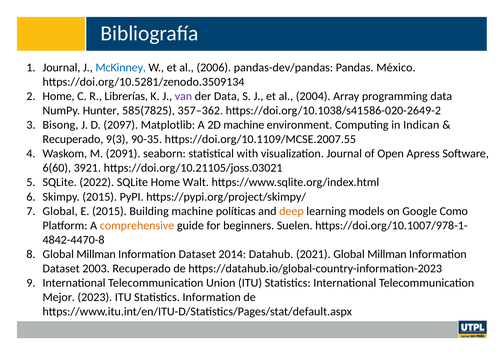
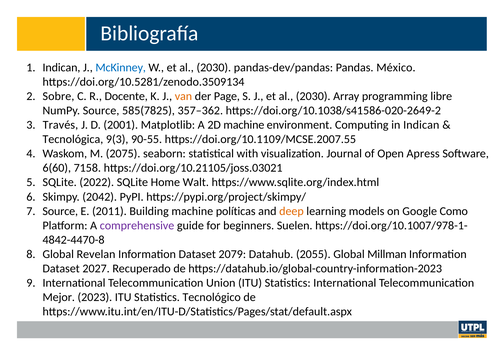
Journal: Journal -> Indican (61, 68)
W et al 2006: 2006 -> 2030 (214, 68)
Home: Home -> Sobre (58, 97)
Librerías: Librerías -> Docente (126, 97)
van colour: purple -> orange (183, 97)
der Data: Data -> Page (227, 97)
J et al 2004: 2004 -> 2030 (313, 97)
programming data: data -> libre (441, 97)
NumPy Hunter: Hunter -> Source (101, 111)
Bisong: Bisong -> Través (60, 125)
2097: 2097 -> 2001 (121, 125)
Recuperado: Recuperado -> Tecnológica (73, 140)
90-35: 90-35 -> 90-55 (147, 140)
2091: 2091 -> 2075 (123, 154)
3921: 3921 -> 7158 (87, 168)
Skimpy 2015: 2015 -> 2042 (100, 197)
Global: Global -> Source (60, 212)
E 2015: 2015 -> 2011 (109, 212)
comprehensive colour: orange -> purple (137, 226)
Millman: Millman -> Revelan (96, 255)
2014: 2014 -> 2079 (232, 255)
2021: 2021 -> 2055 (313, 255)
2003: 2003 -> 2027 (96, 269)
Statistics Information: Information -> Tecnológico (212, 298)
